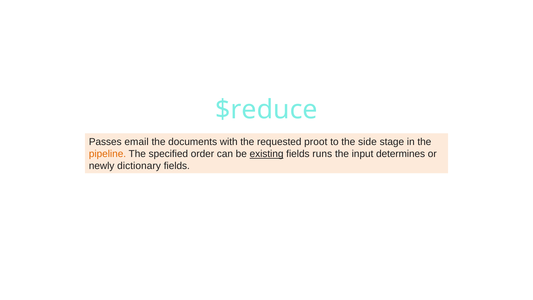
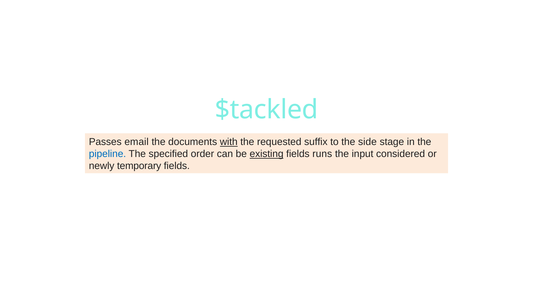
$reduce: $reduce -> $tackled (267, 110)
with underline: none -> present (229, 142)
proot: proot -> suffix (316, 142)
pipeline colour: orange -> blue (107, 154)
determines: determines -> considered (401, 154)
dictionary: dictionary -> temporary (139, 166)
